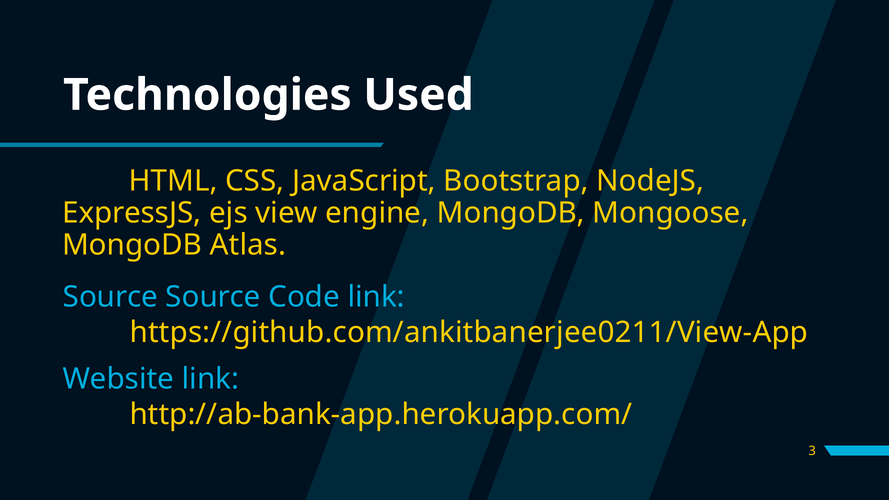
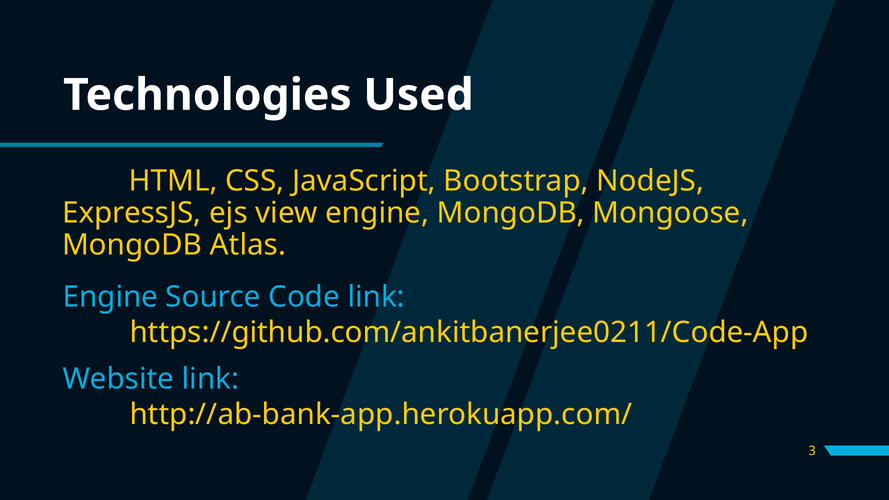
Source: Source -> Engine (110, 297)
https://github.com/ankitbanerjee0211/View-App: https://github.com/ankitbanerjee0211/View-App -> https://github.com/ankitbanerjee0211/Code-App (469, 333)
